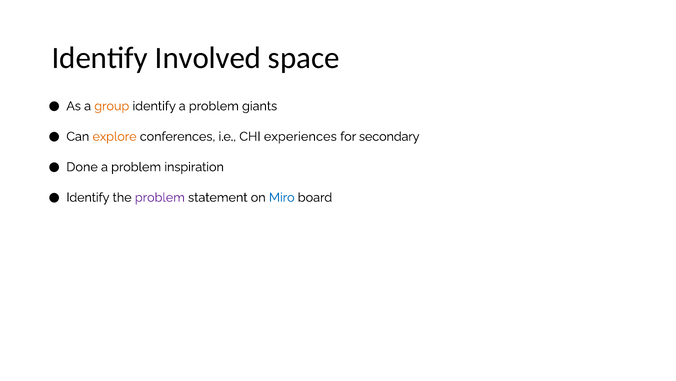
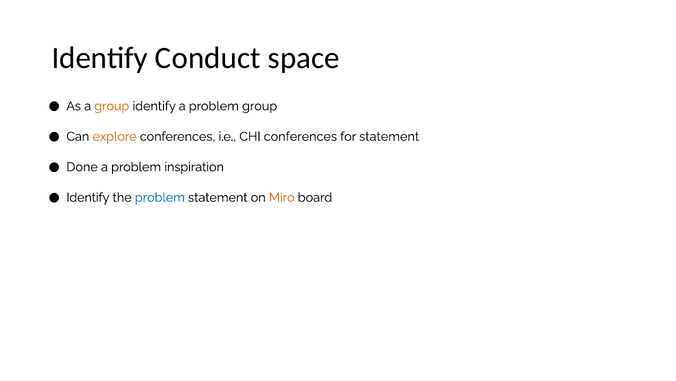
Involved: Involved -> Conduct (208, 58)
problem giants: giants -> group (260, 106)
CHI experiences: experiences -> conferences (300, 136)
for secondary: secondary -> statement (389, 136)
problem colour: purple -> blue (160, 197)
Miro colour: blue -> orange (282, 197)
